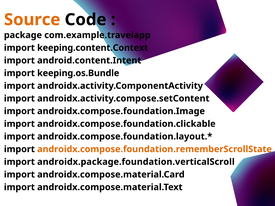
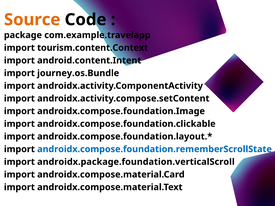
keeping.content.Context: keeping.content.Context -> tourism.content.Context (93, 48)
keeping.os.Bundle: keeping.os.Bundle -> journey.os.Bundle (78, 73)
androidx.compose.foundation.rememberScrollState colour: orange -> blue (155, 149)
